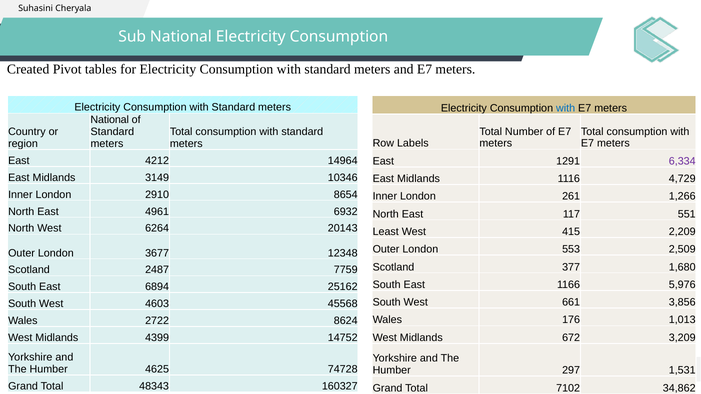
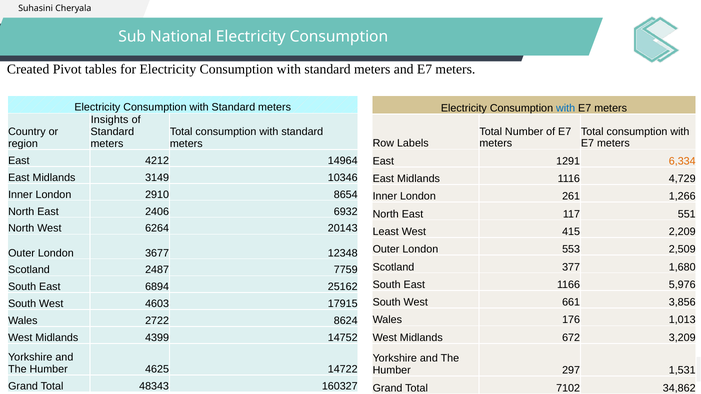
National: National -> Insights (110, 120)
6,334 colour: purple -> orange (682, 161)
4961: 4961 -> 2406 (157, 212)
45568: 45568 -> 17915 (343, 304)
74728: 74728 -> 14722 (343, 370)
